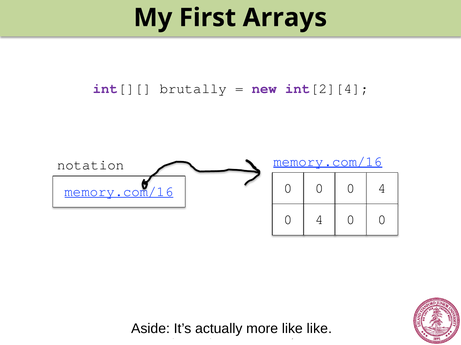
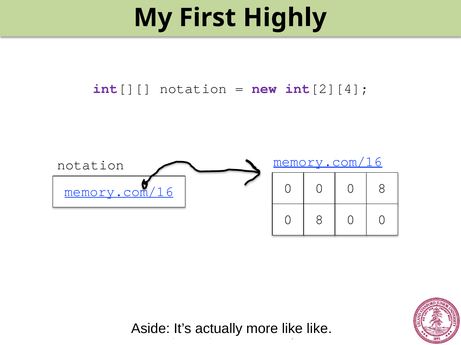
Arrays: Arrays -> Highly (285, 18)
int[][ brutally: brutally -> notation (193, 89)
0 0 4: 4 -> 8 (382, 189)
4: 4 -> 8 (319, 220)
